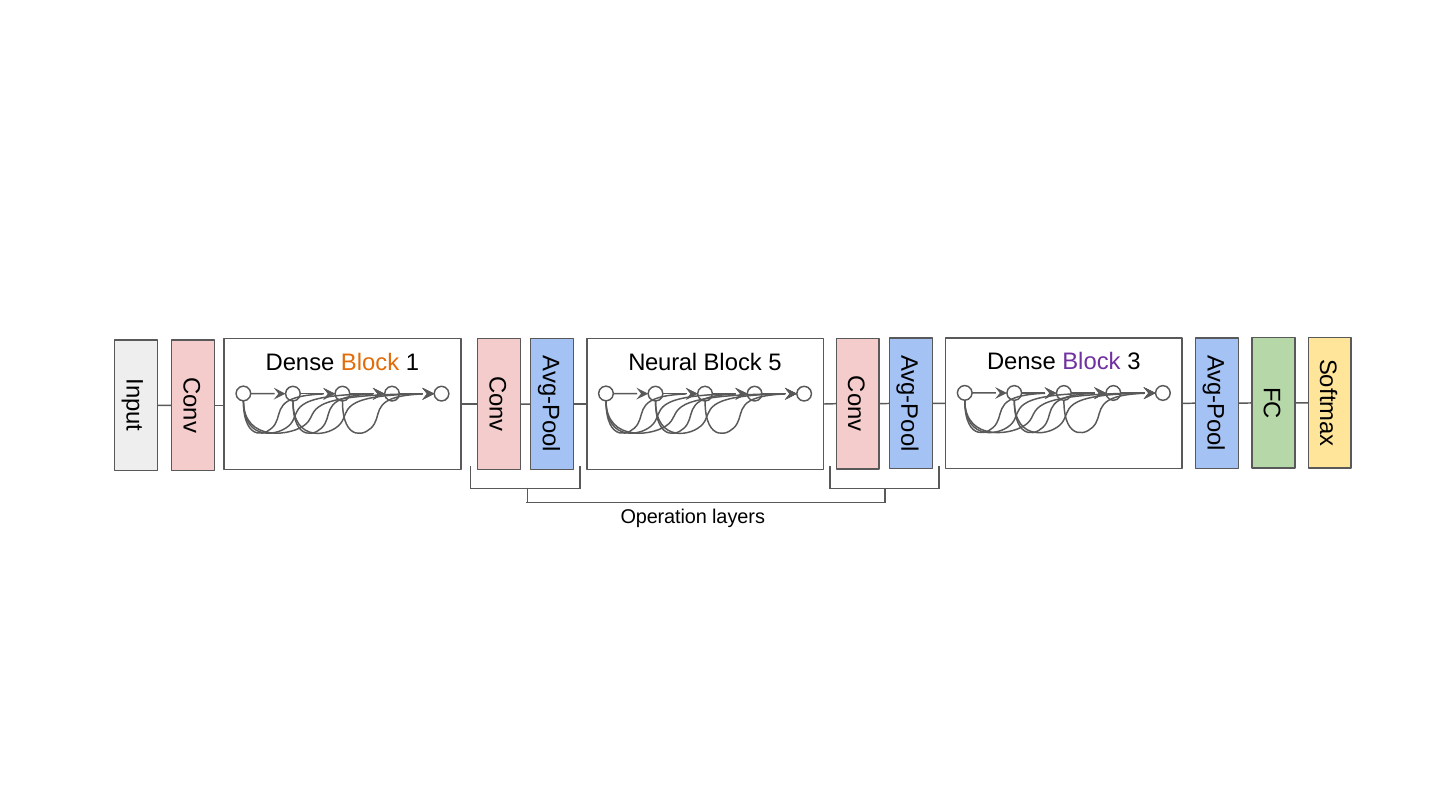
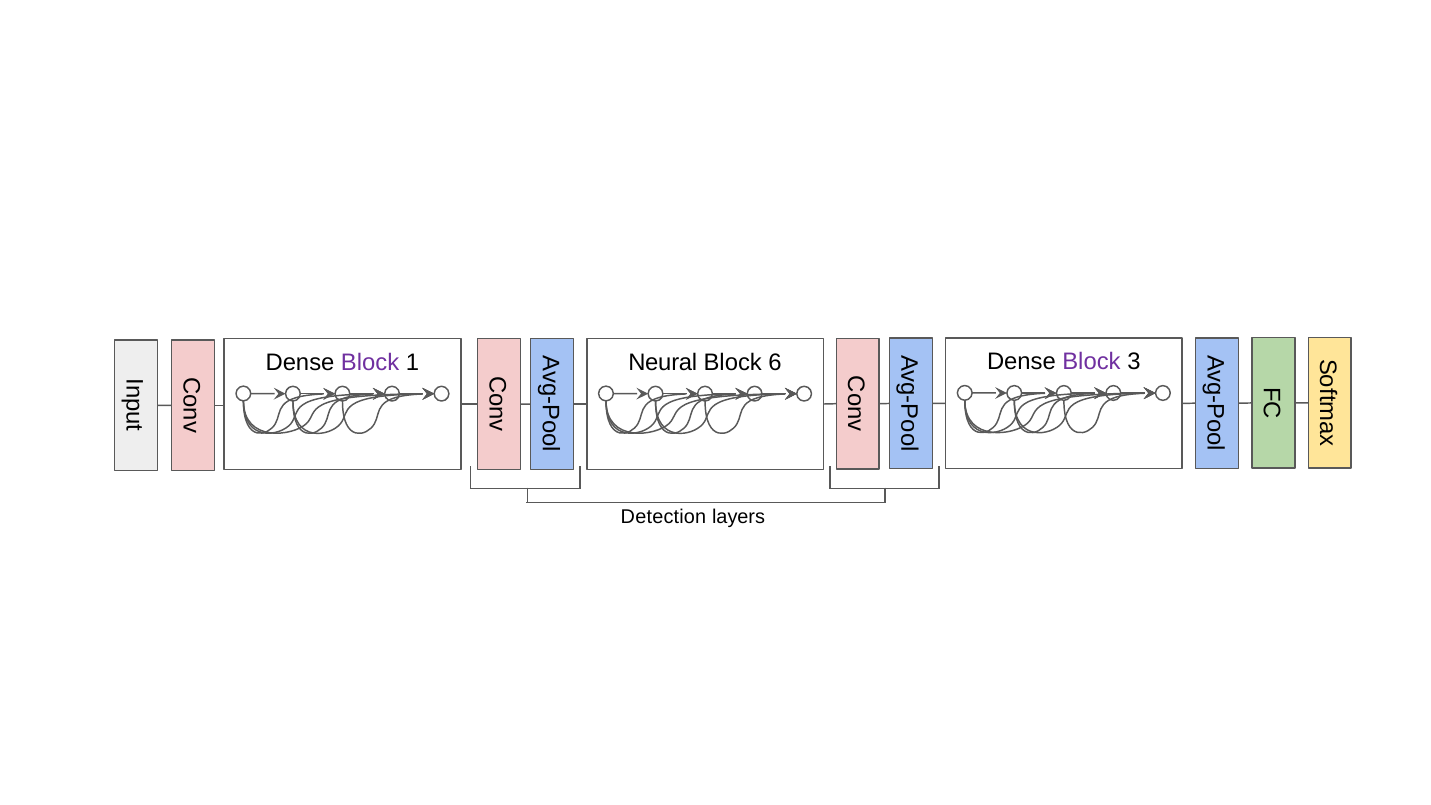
Block colour: orange -> purple (370, 363)
5: 5 -> 6 (775, 363)
Operation: Operation -> Detection (664, 517)
